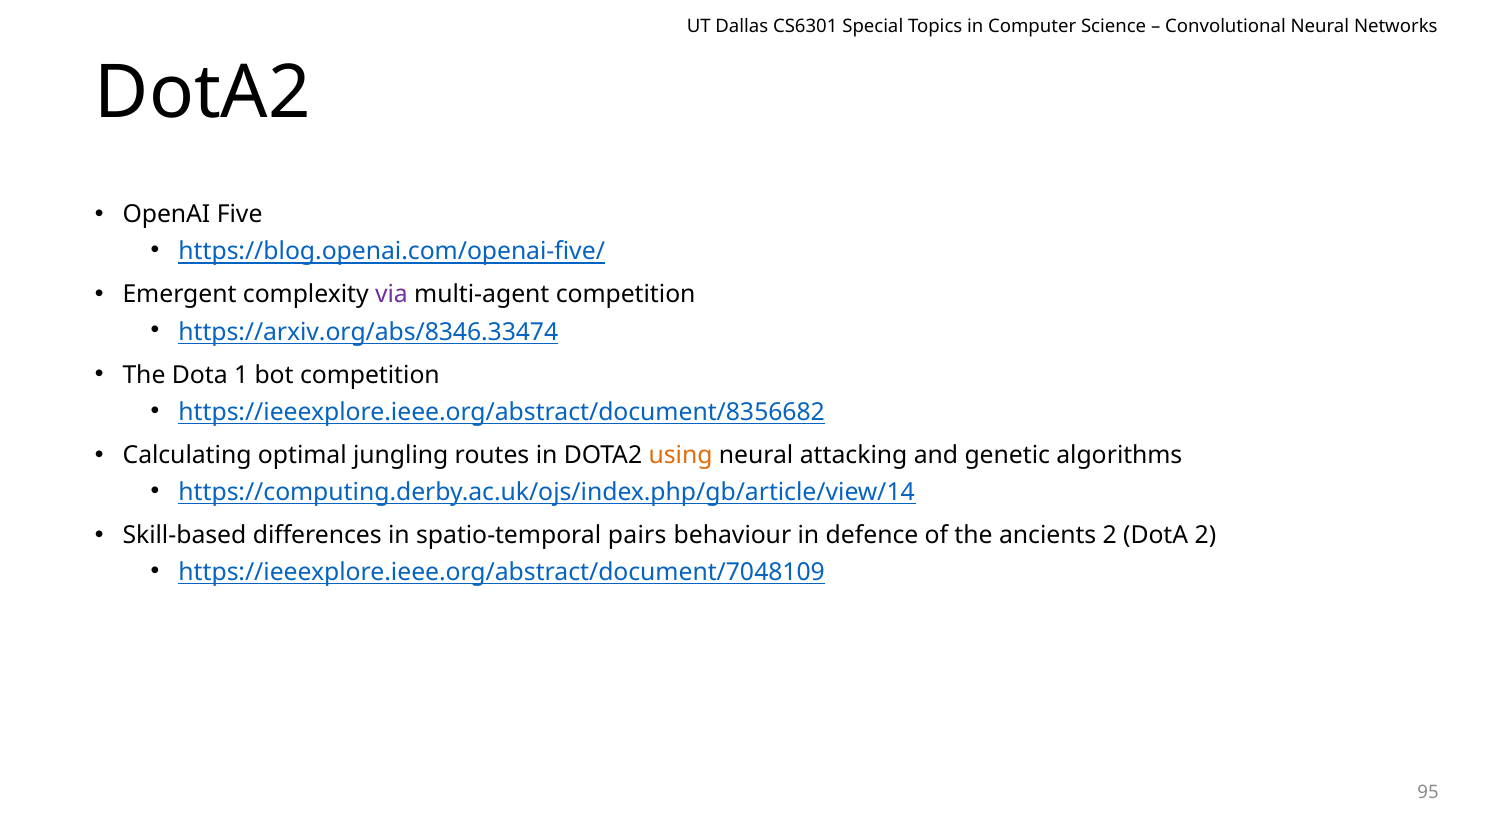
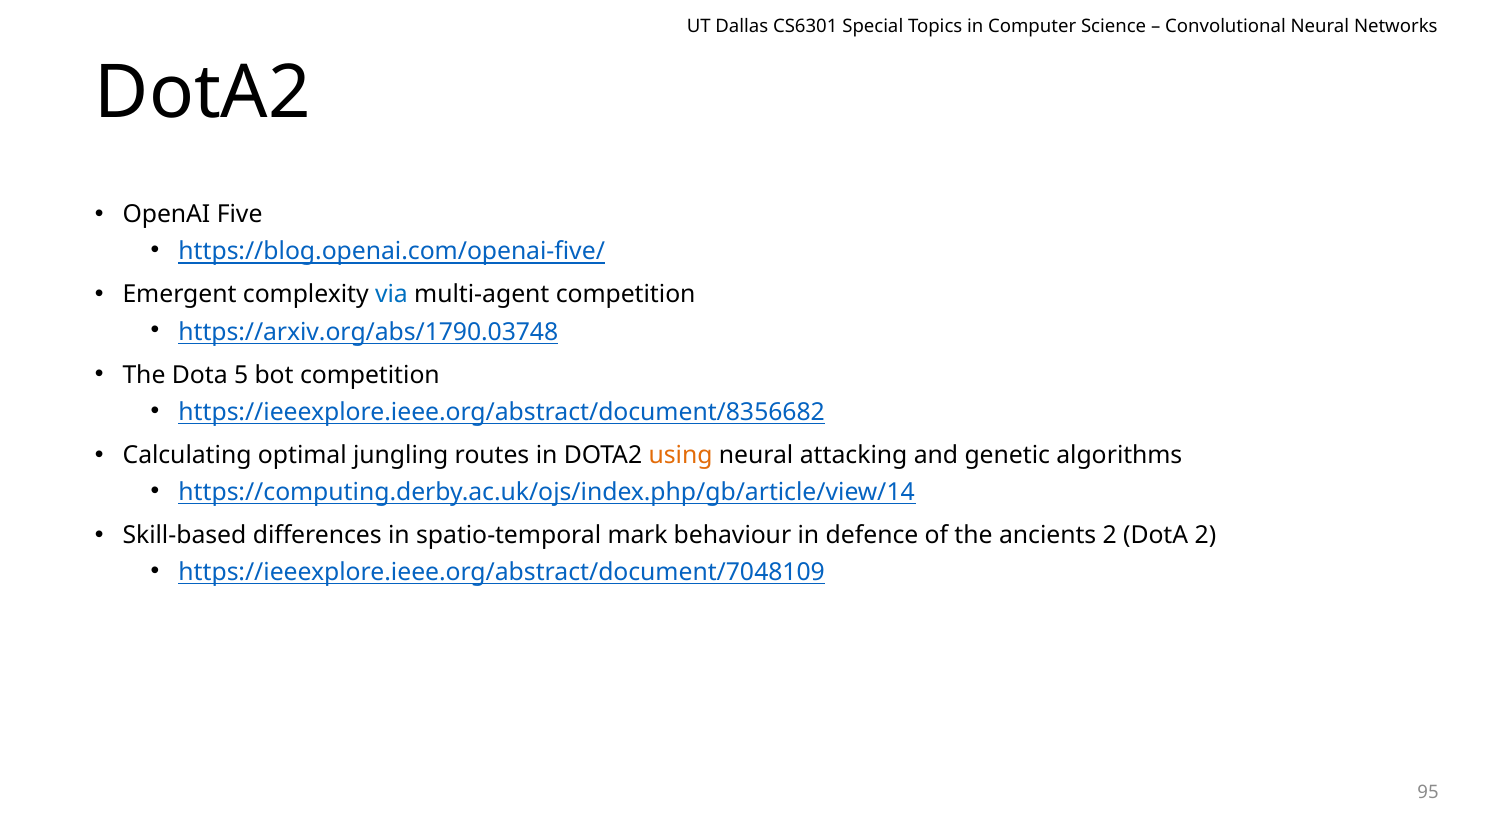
via colour: purple -> blue (391, 295)
https://arxiv.org/abs/8346.33474: https://arxiv.org/abs/8346.33474 -> https://arxiv.org/abs/1790.03748 (368, 332)
1: 1 -> 5 (241, 375)
pairs: pairs -> mark (638, 535)
